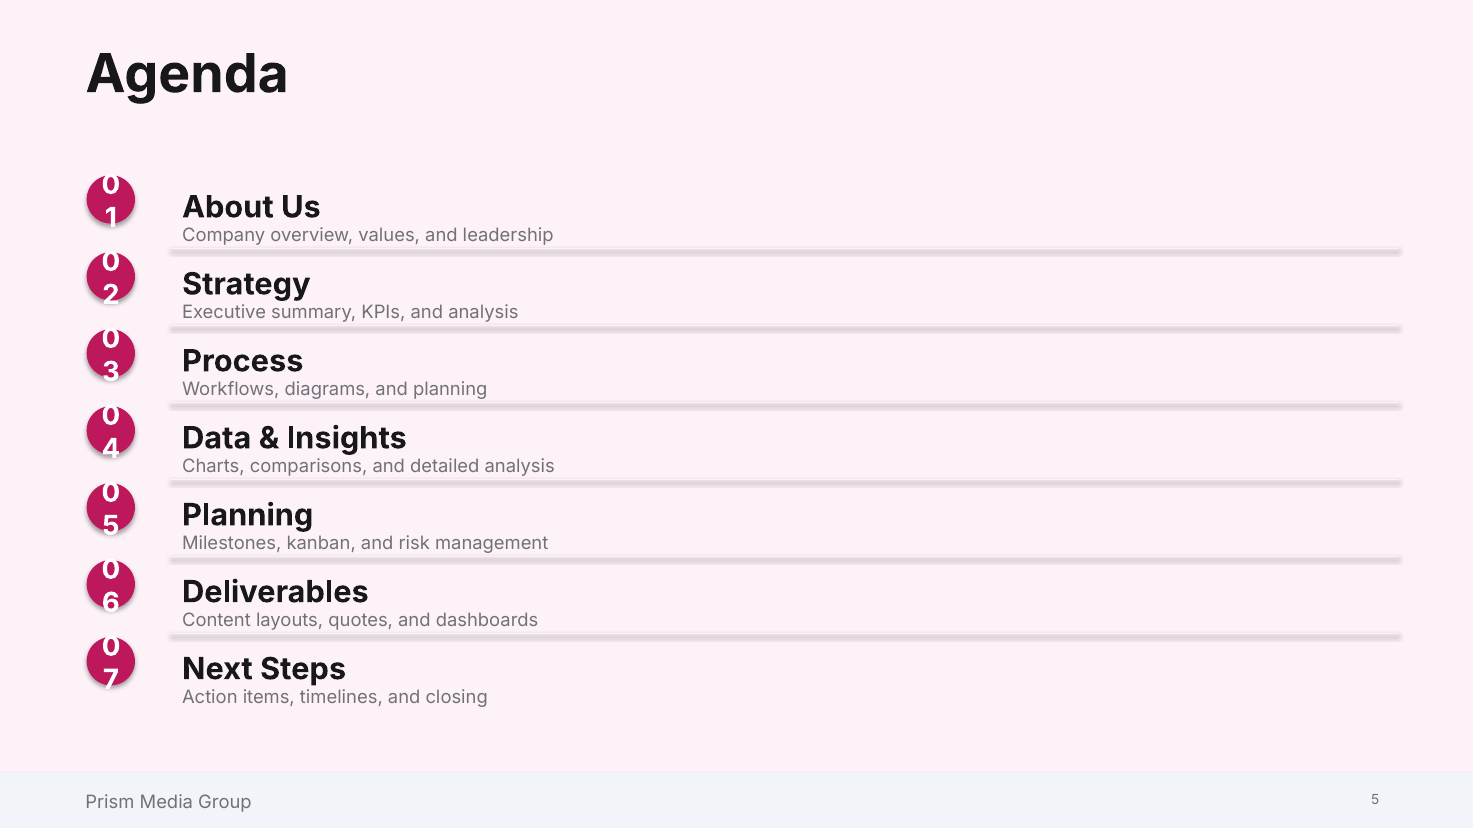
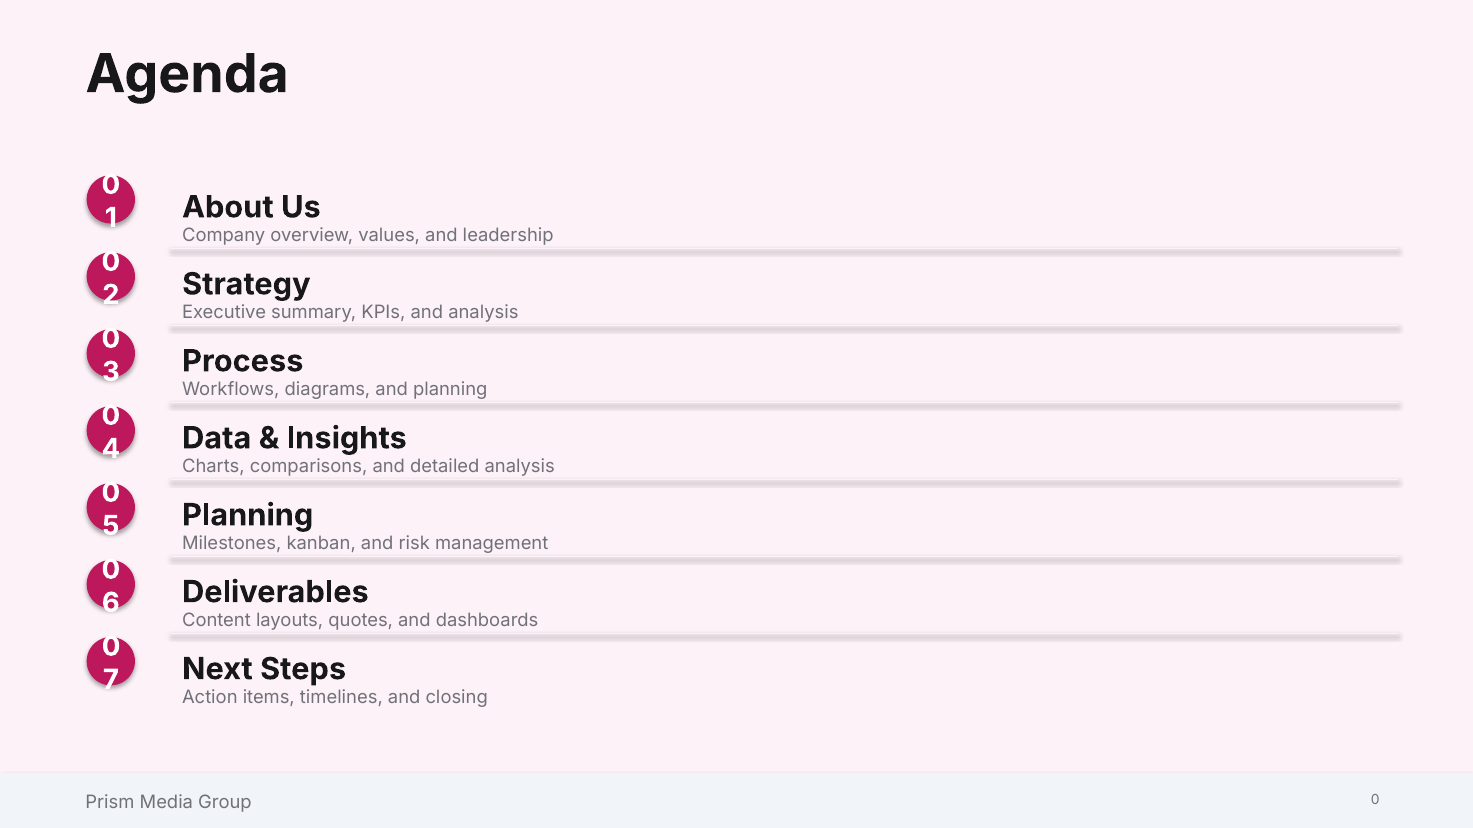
Group 5: 5 -> 0 (1375, 800)
